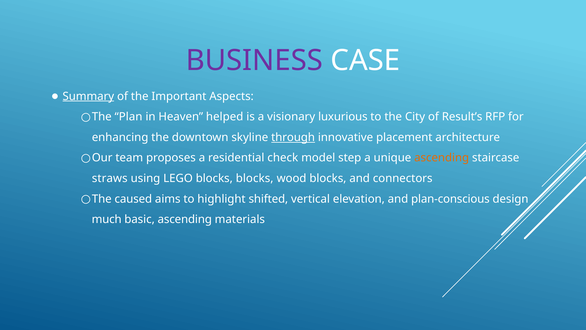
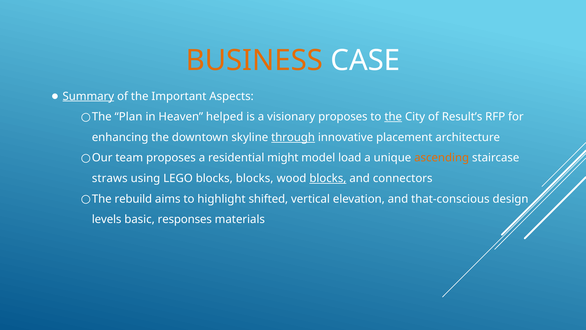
BUSINESS colour: purple -> orange (254, 60)
visionary luxurious: luxurious -> proposes (343, 117)
the underline: none -> present (393, 117)
check: check -> might (283, 158)
step: step -> load (350, 158)
blocks underline: none -> present (328, 178)
caused: caused -> rebuild (133, 199)
plan-conscious: plan-conscious -> that-conscious (450, 199)
much: much -> levels (107, 219)
basic ascending: ascending -> responses (185, 219)
